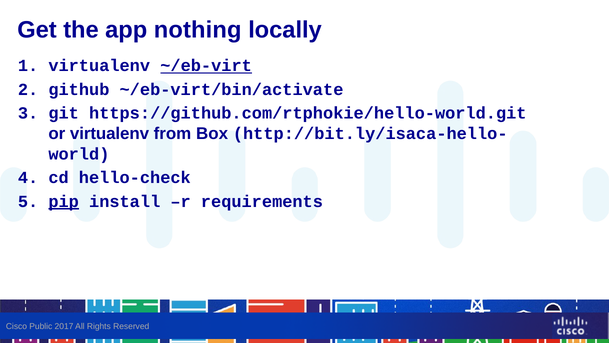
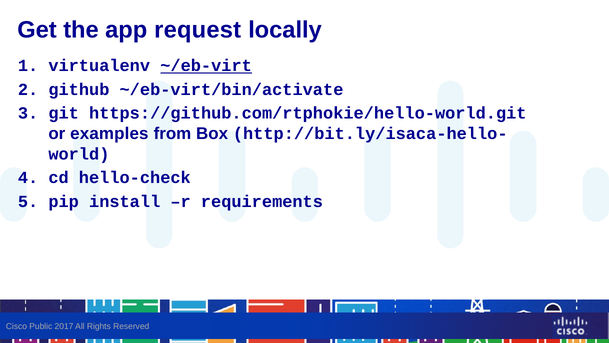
nothing: nothing -> request (198, 30)
or virtualenv: virtualenv -> examples (109, 133)
pip underline: present -> none (64, 201)
